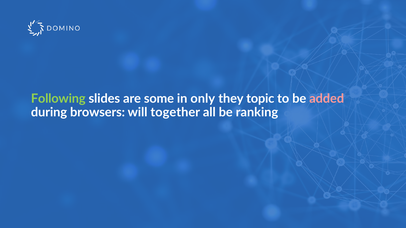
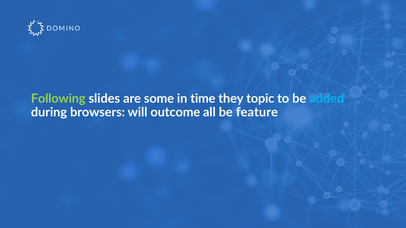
only: only -> time (203, 99)
added colour: pink -> light blue (327, 99)
together: together -> outcome (175, 113)
ranking: ranking -> feature (257, 113)
